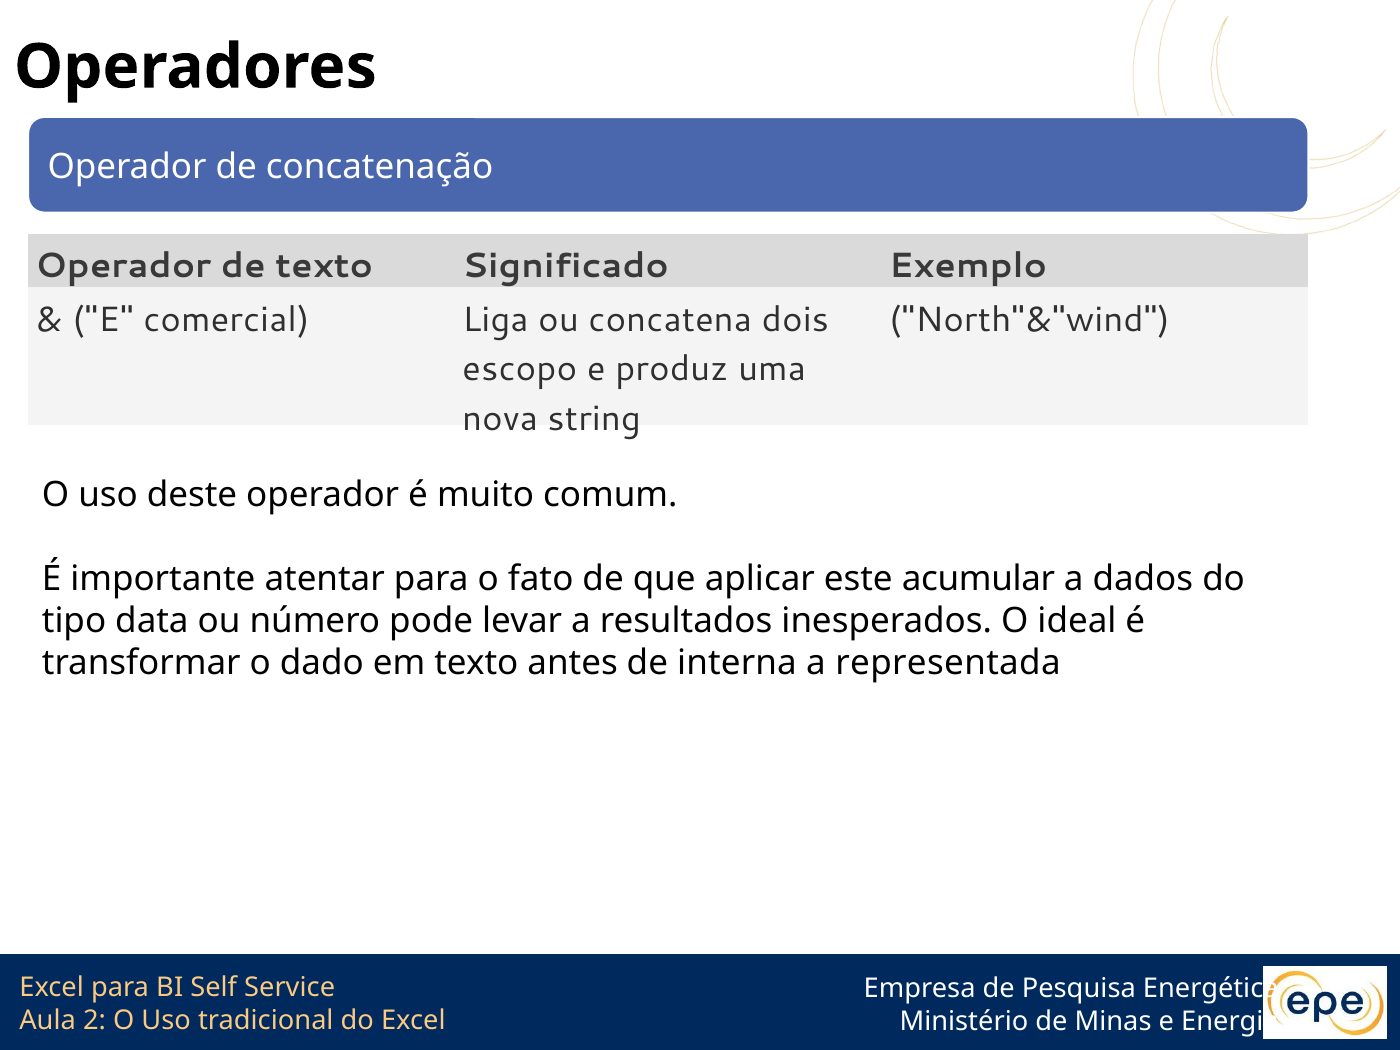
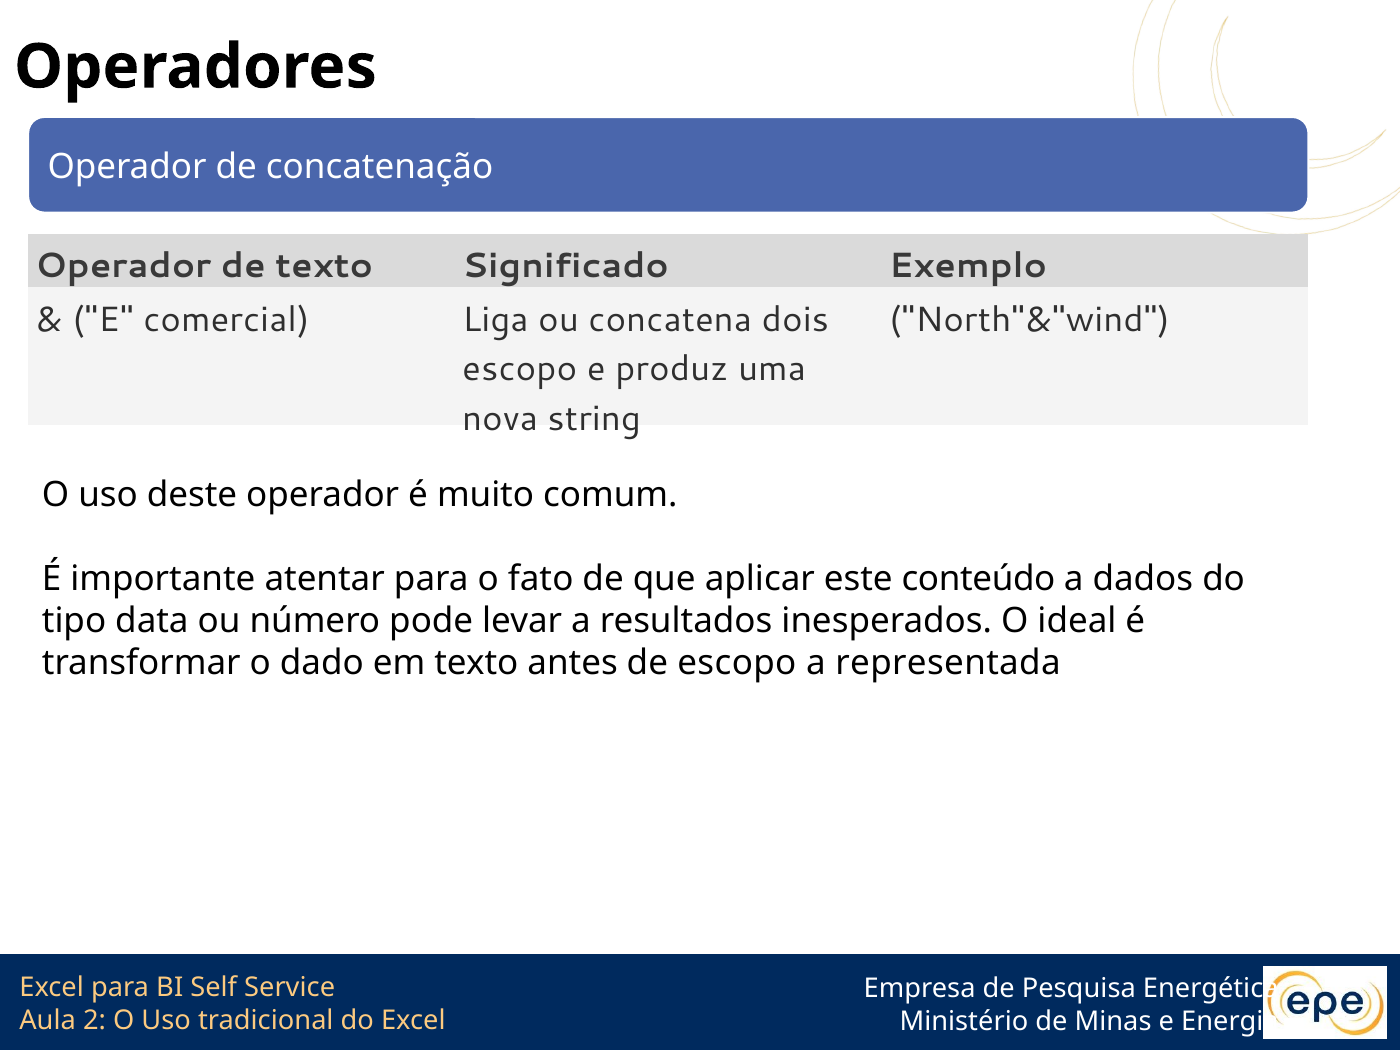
acumular: acumular -> conteúdo (978, 579)
de interna: interna -> escopo (737, 663)
